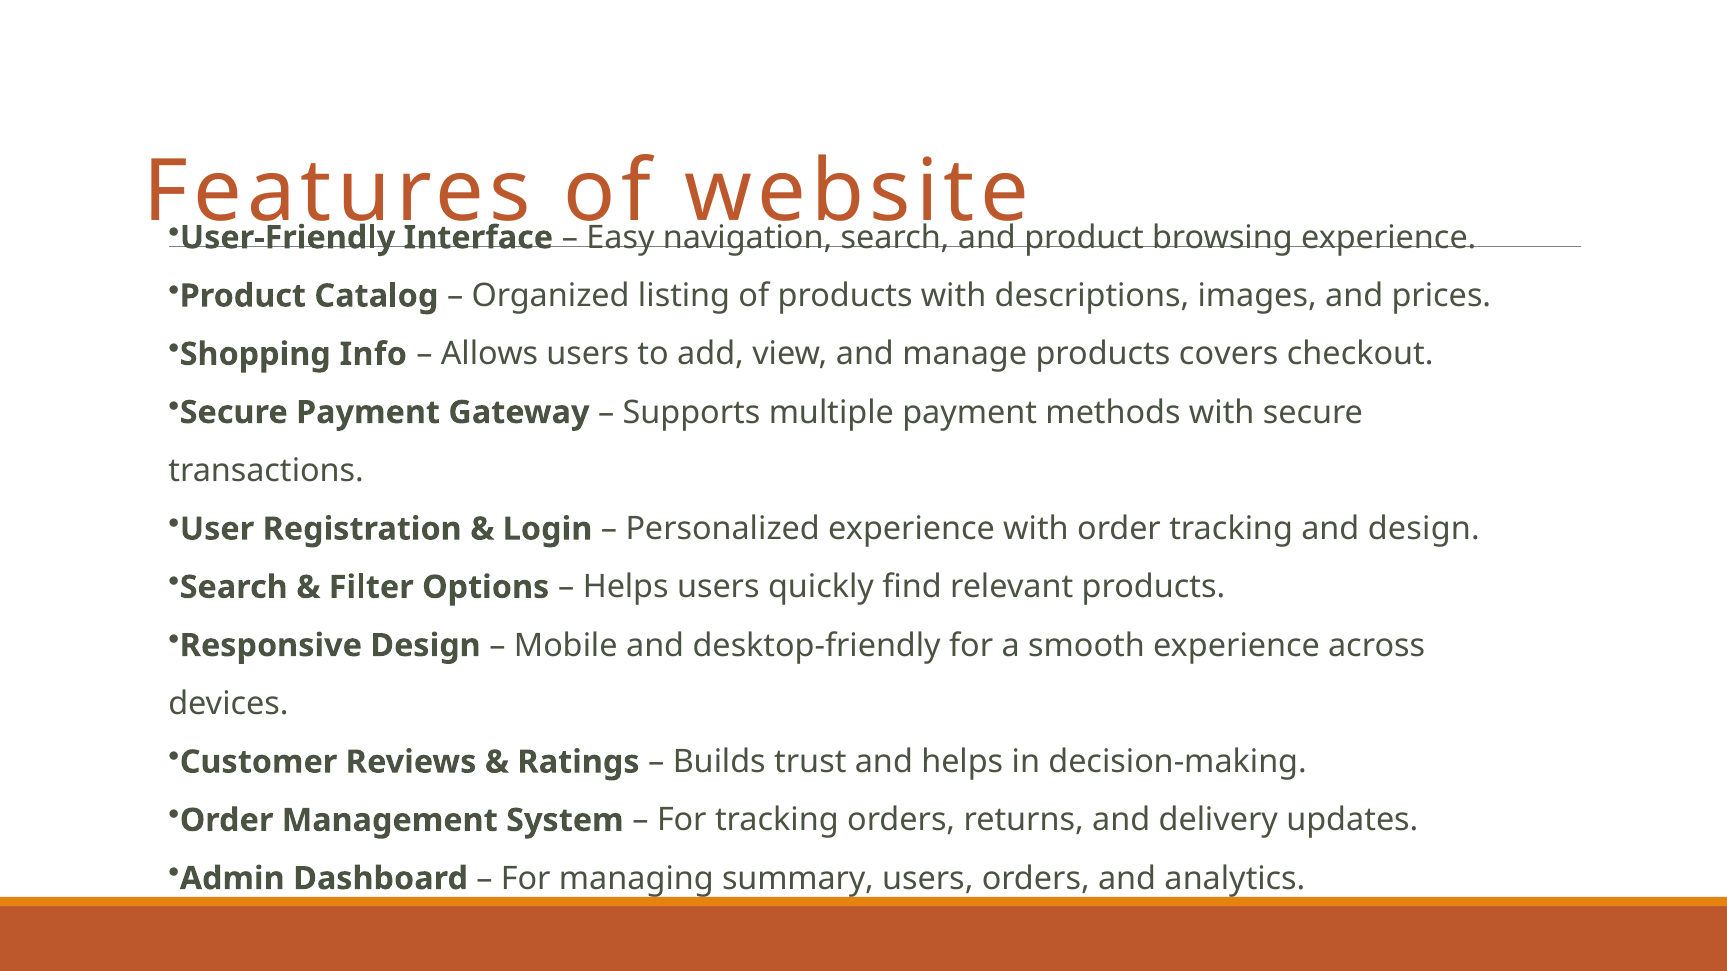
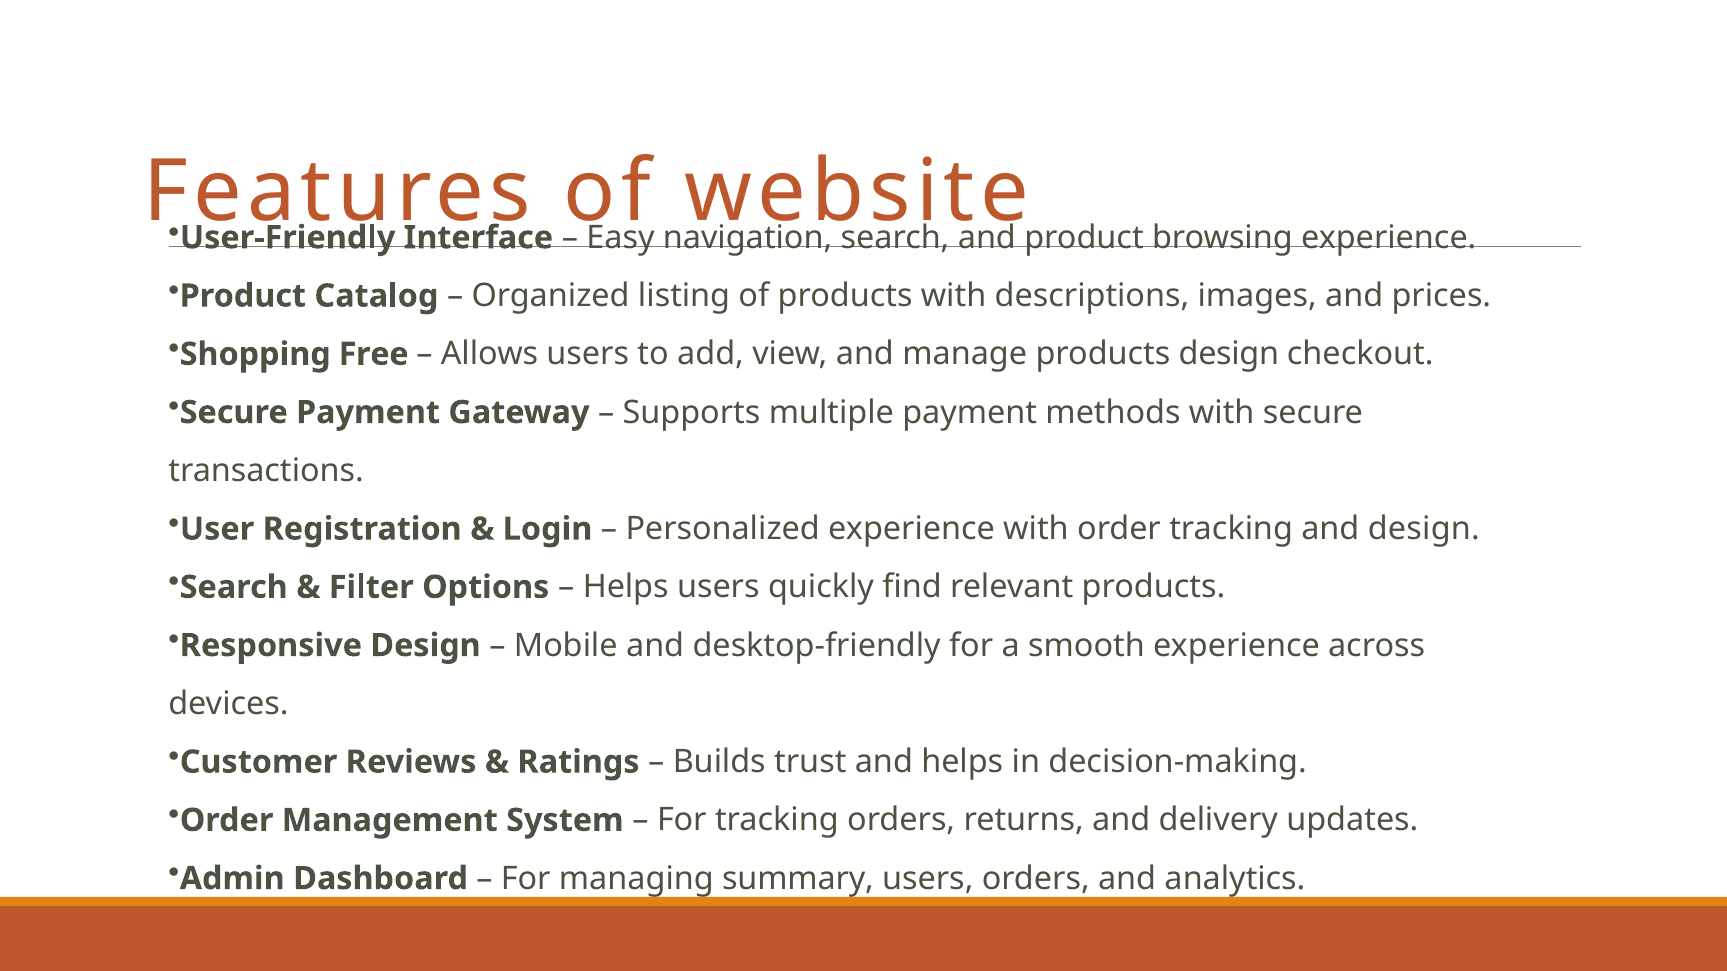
Info: Info -> Free (374, 354)
products covers: covers -> design (1229, 354)
